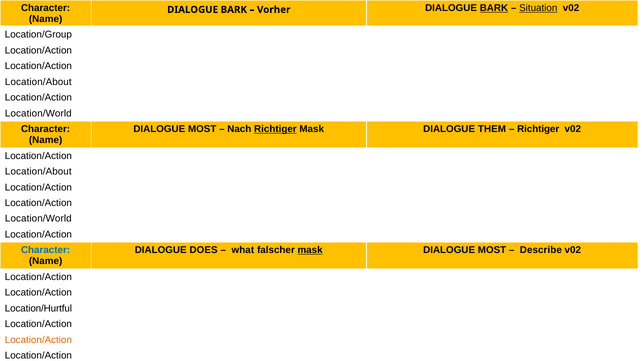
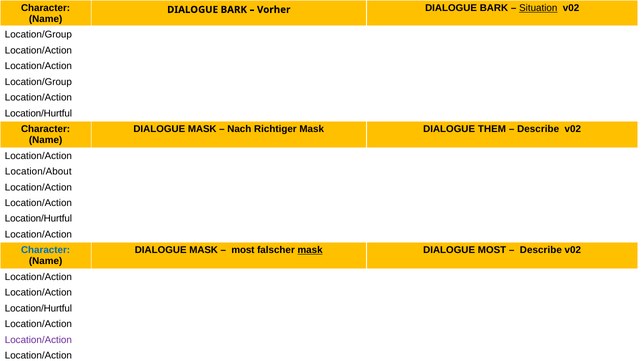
BARK underline: present -> none (494, 8)
Location/About: Location/About -> Location/Group (38, 82)
Location/World: Location/World -> Location/Hurtful (38, 113)
MOST: MOST -> MASK (202, 129)
Richtiger underline: present -> none (275, 129)
Richtiger: Richtiger -> Describe (538, 129)
Location/World: Location/World -> Location/Hurtful (38, 219)
DOES: DOES -> MASK (204, 250)
what: what -> most (243, 250)
Location/Action colour: orange -> purple (38, 340)
